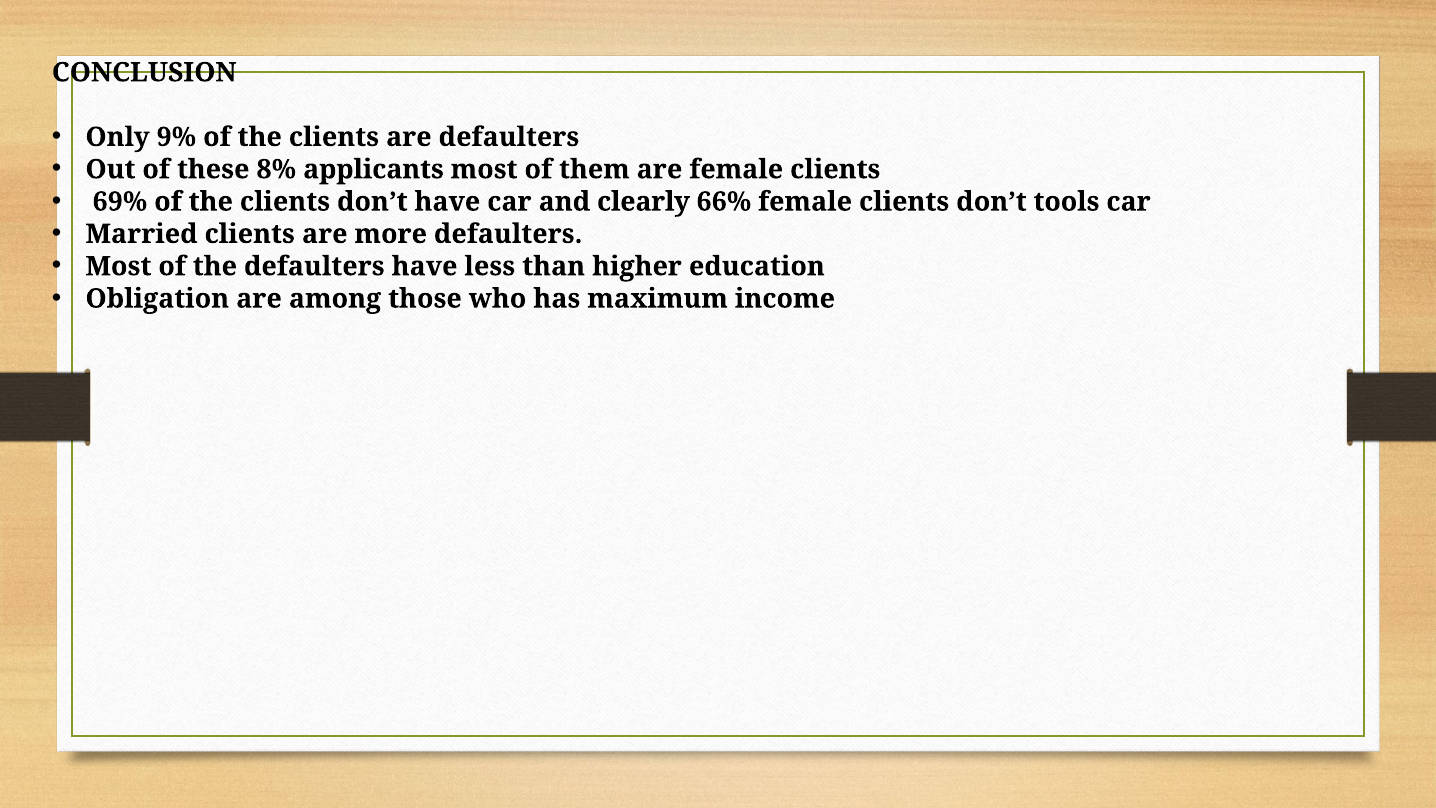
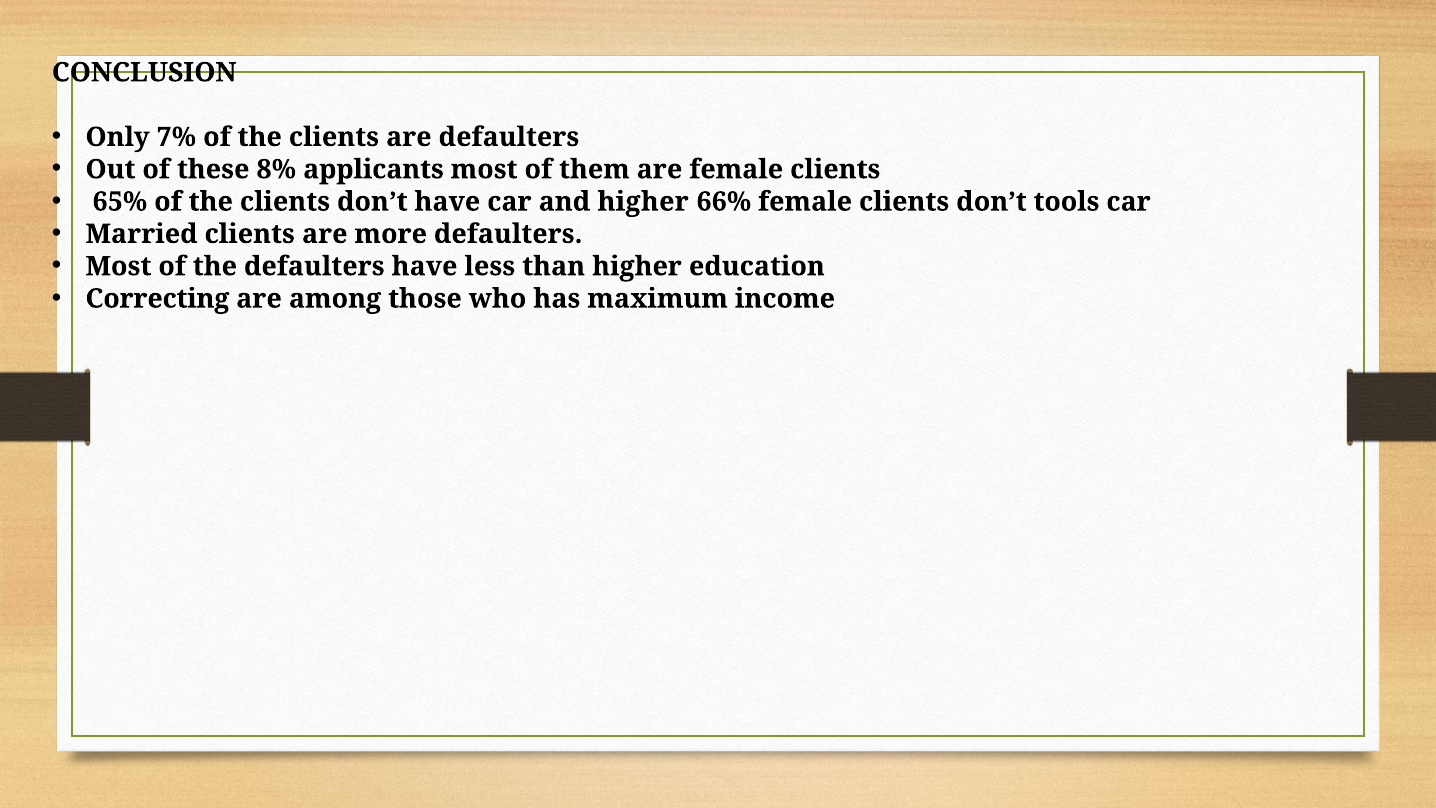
9%: 9% -> 7% (176, 137)
69%: 69% -> 65% (120, 202)
and clearly: clearly -> higher (643, 202)
Obligation: Obligation -> Correcting (157, 299)
